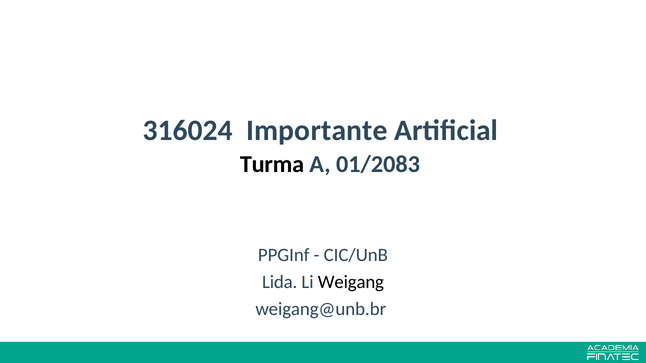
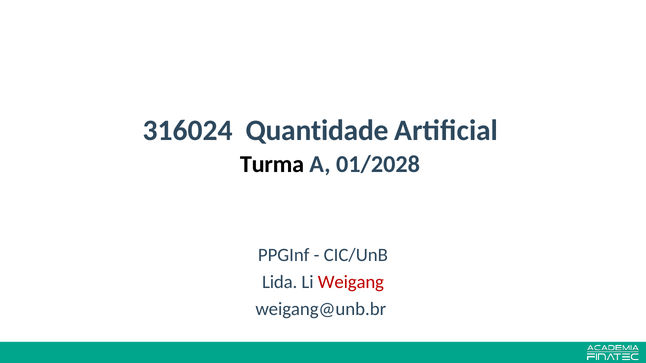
Importante: Importante -> Quantidade (317, 131)
01/2083: 01/2083 -> 01/2028 (378, 164)
Weigang colour: black -> red (351, 282)
